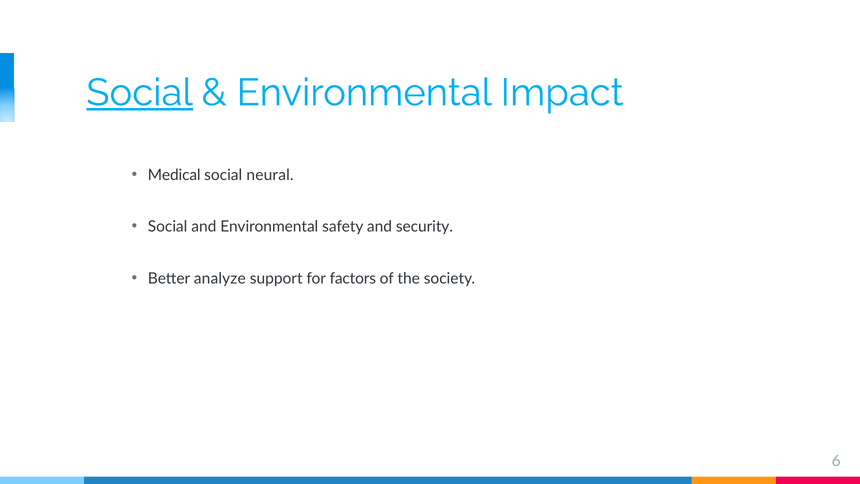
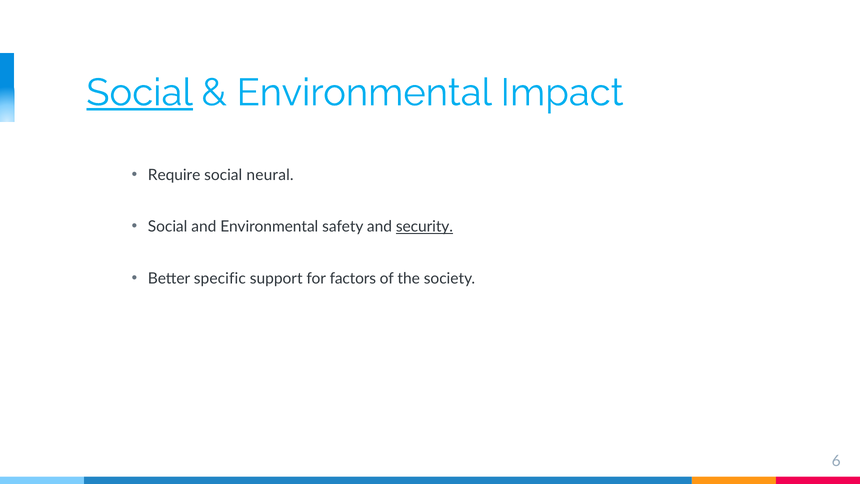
Medical: Medical -> Require (174, 175)
security underline: none -> present (424, 227)
analyze: analyze -> specific (220, 278)
